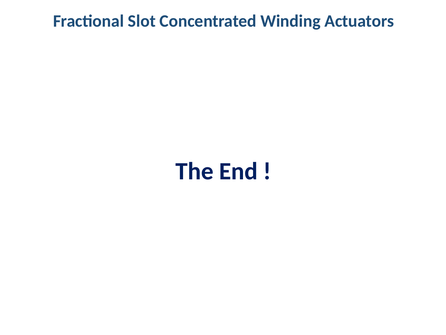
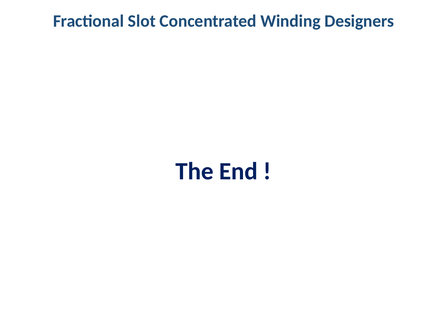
Actuators: Actuators -> Designers (359, 21)
